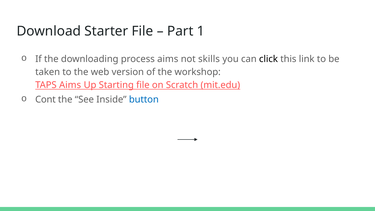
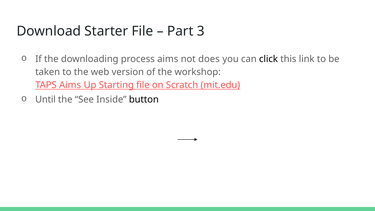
1: 1 -> 3 (201, 31)
skills: skills -> does (209, 59)
Cont: Cont -> Until (45, 100)
button colour: blue -> black (144, 100)
